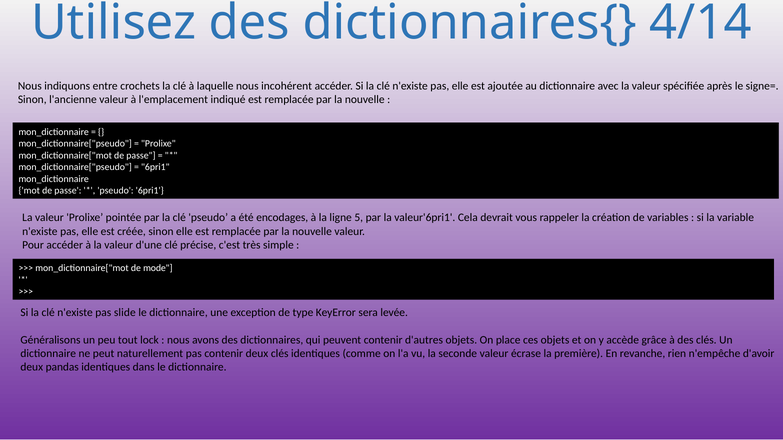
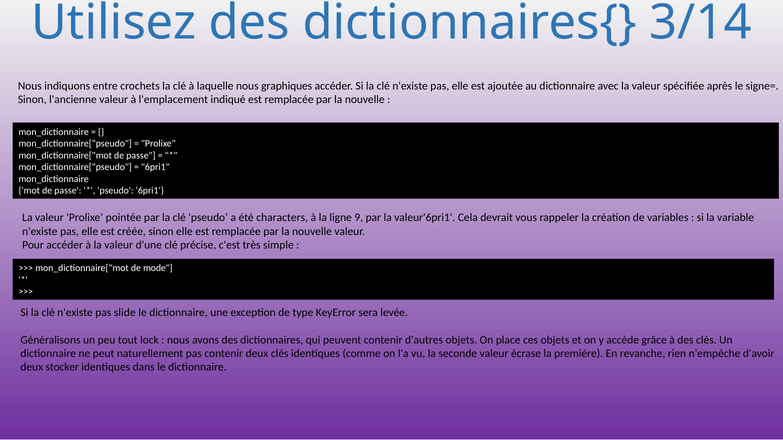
4/14: 4/14 -> 3/14 (701, 22)
incohérent: incohérent -> graphiques (287, 86)
encodages: encodages -> characters (282, 218)
5: 5 -> 9 (359, 218)
pandas: pandas -> stocker (62, 368)
